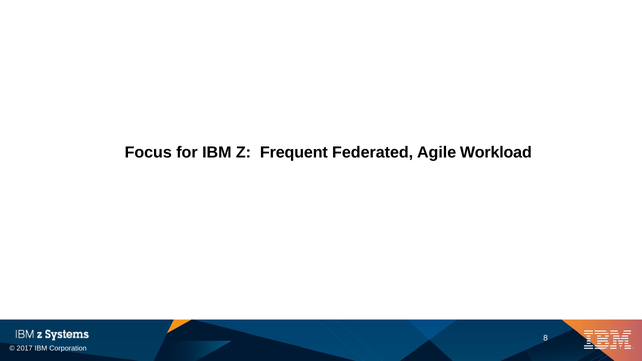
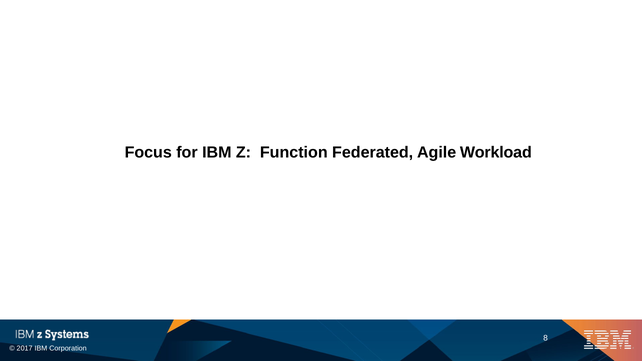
Frequent: Frequent -> Function (294, 152)
